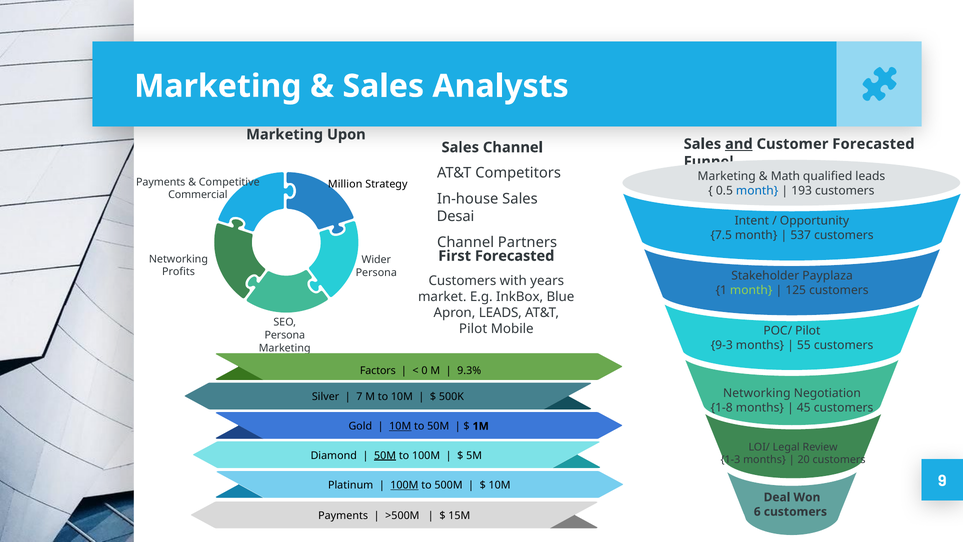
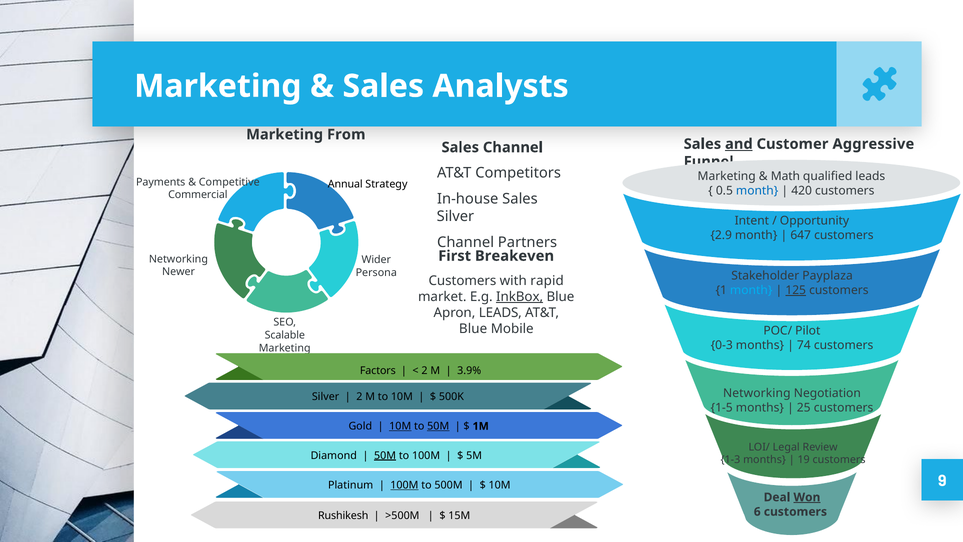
Upon: Upon -> From (346, 134)
Customer Forecasted: Forecasted -> Aggressive (873, 144)
Million: Million -> Annual (345, 184)
193: 193 -> 420 (802, 191)
Desai: Desai -> Silver (455, 216)
7.5: 7.5 -> 2.9 (721, 235)
537: 537 -> 647 (801, 235)
First Forecasted: Forecasted -> Breakeven (514, 256)
Profits: Profits -> Newer (179, 272)
years: years -> rapid (547, 281)
month colour: light green -> light blue (751, 290)
125 underline: none -> present (796, 290)
InkBox underline: none -> present (520, 297)
Pilot: Pilot -> Blue (473, 329)
Persona: Persona -> Scalable (285, 335)
9-3: 9-3 -> 0-3 (722, 345)
55: 55 -> 74 (804, 345)
0: 0 -> 2 (425, 370)
9.3%: 9.3% -> 3.9% (469, 370)
7: 7 -> 2 (359, 397)
1-8: 1-8 -> 1-5 (722, 408)
45: 45 -> 25 (804, 408)
50M underline: none -> present (438, 426)
20: 20 -> 19 (804, 460)
Won underline: none -> present (807, 497)
Payments: Payments -> Rushikesh (343, 515)
